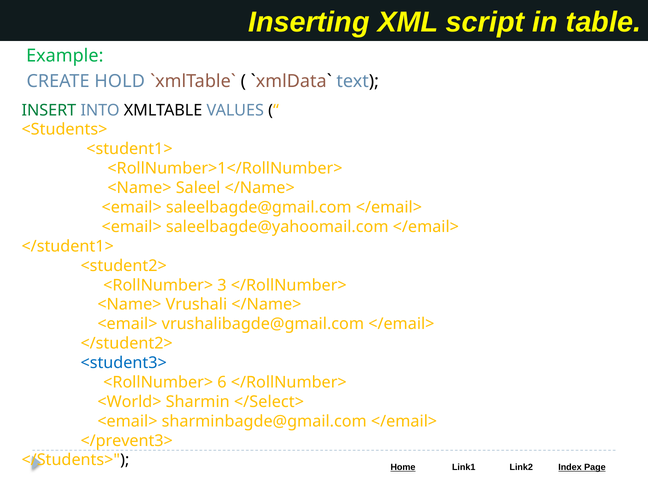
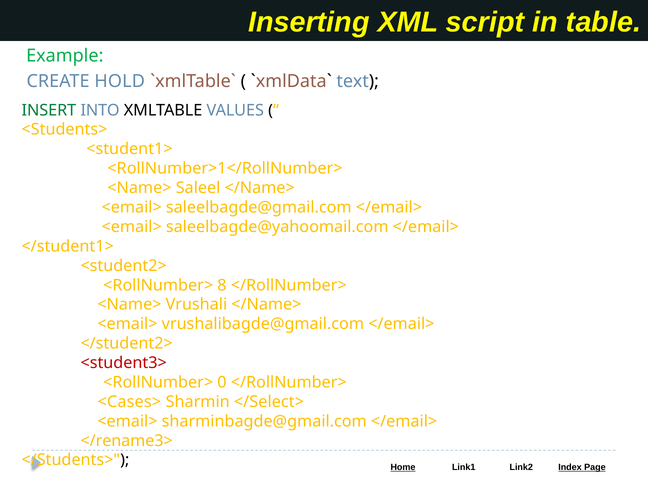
3: 3 -> 8 (222, 285)
<student3> colour: blue -> red (124, 363)
6: 6 -> 0 (222, 382)
<World>: <World> -> <Cases> (129, 402)
</prevent3>: </prevent3> -> </rename3> (127, 441)
